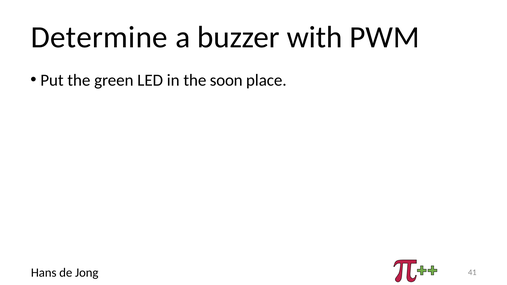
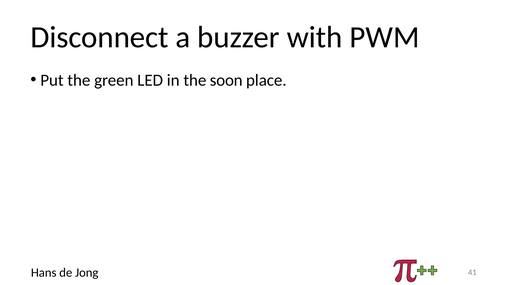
Determine: Determine -> Disconnect (99, 37)
